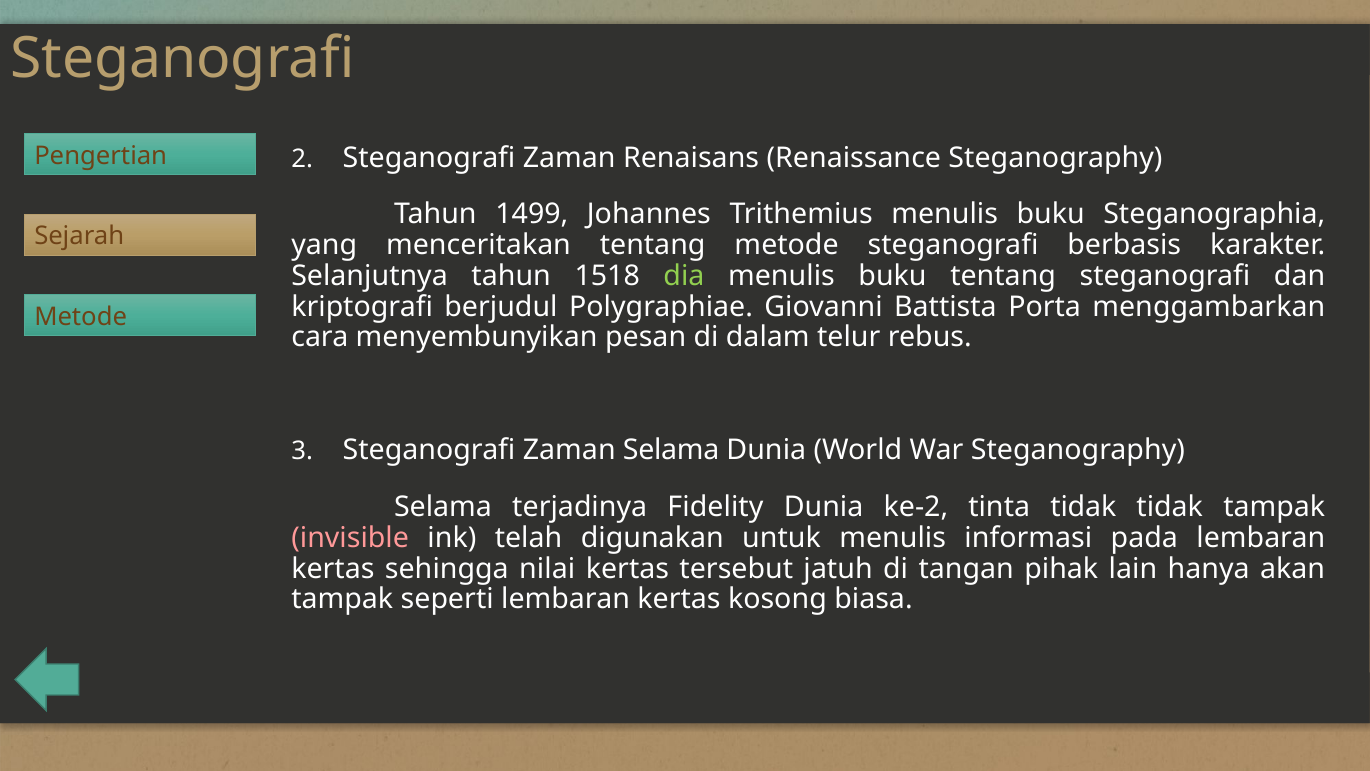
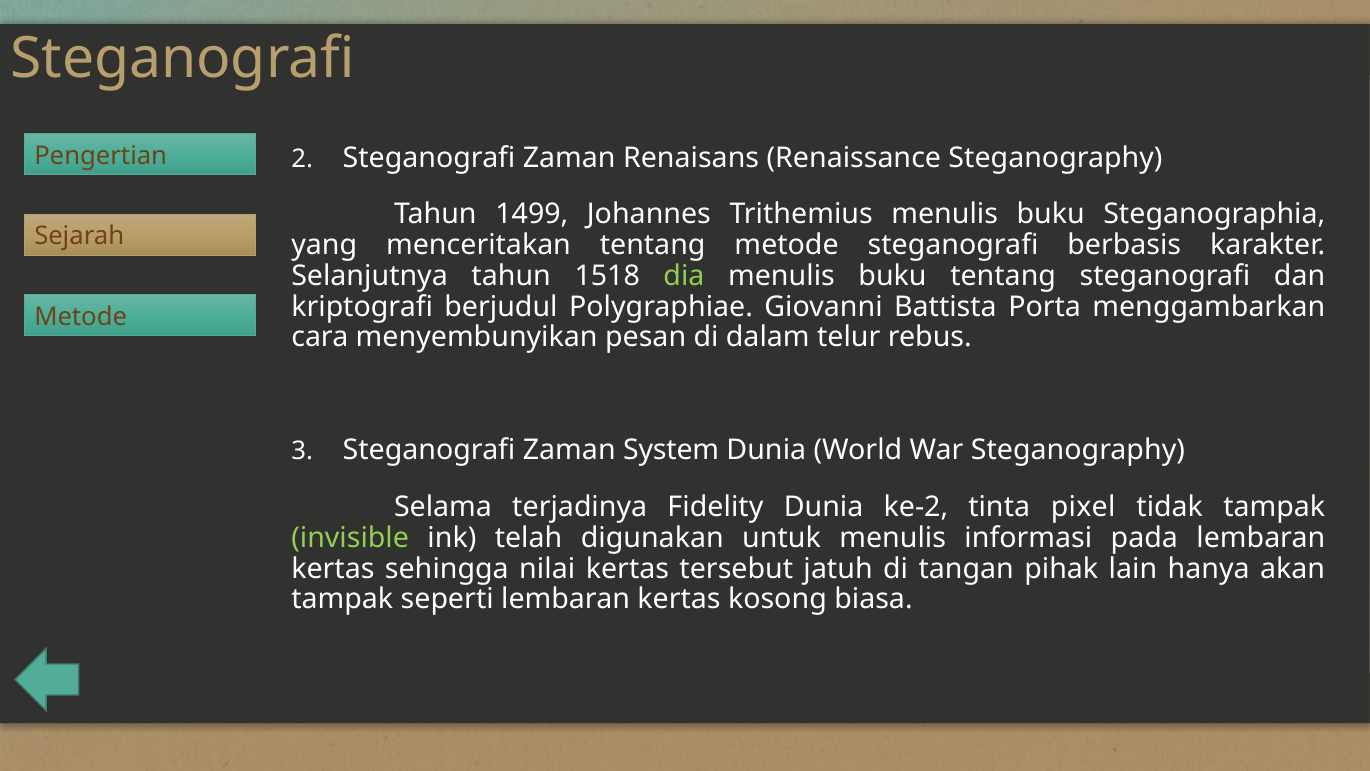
Zaman Selama: Selama -> System (671, 450)
tinta tidak: tidak -> pixel (1083, 507)
invisible colour: pink -> light green (350, 538)
